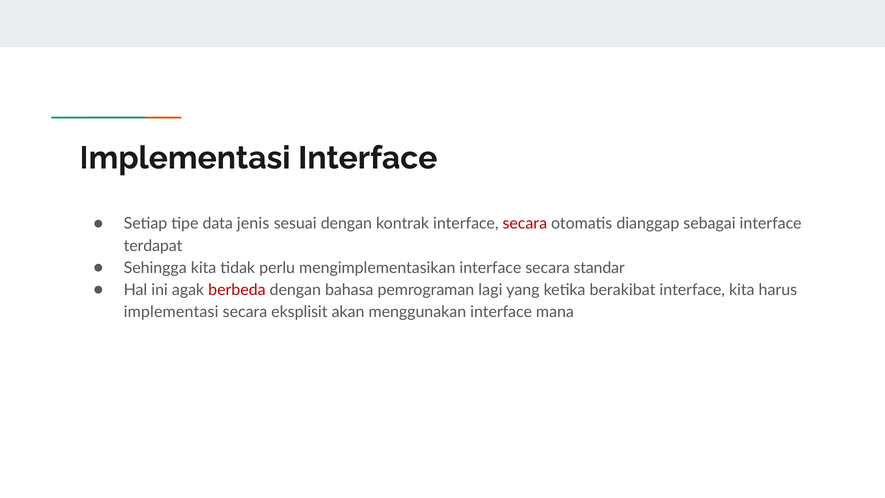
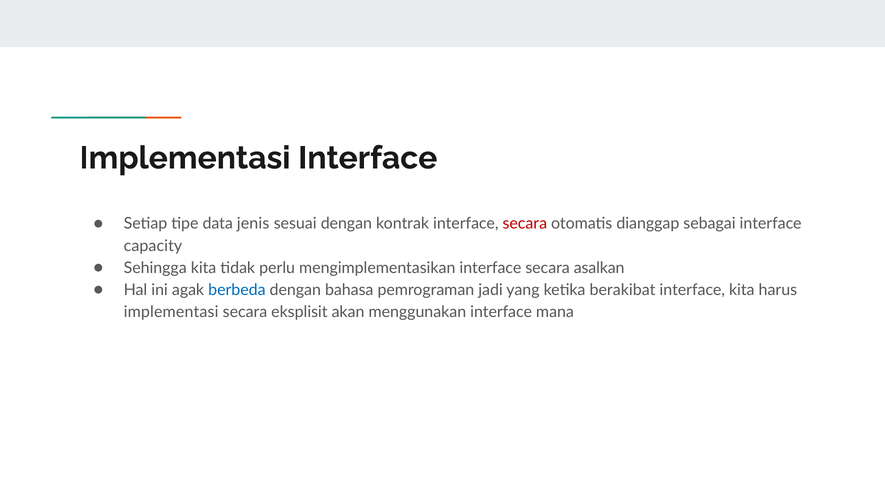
terdapat: terdapat -> capacity (153, 246)
standar: standar -> asalkan (599, 268)
berbeda colour: red -> blue (237, 290)
lagi: lagi -> jadi (491, 290)
